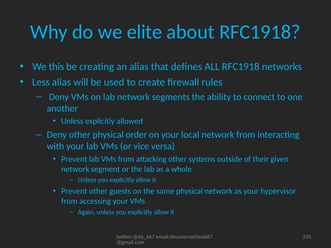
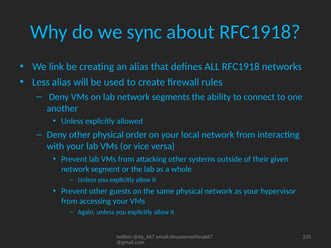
elite: elite -> sync (144, 32)
this: this -> link (56, 67)
